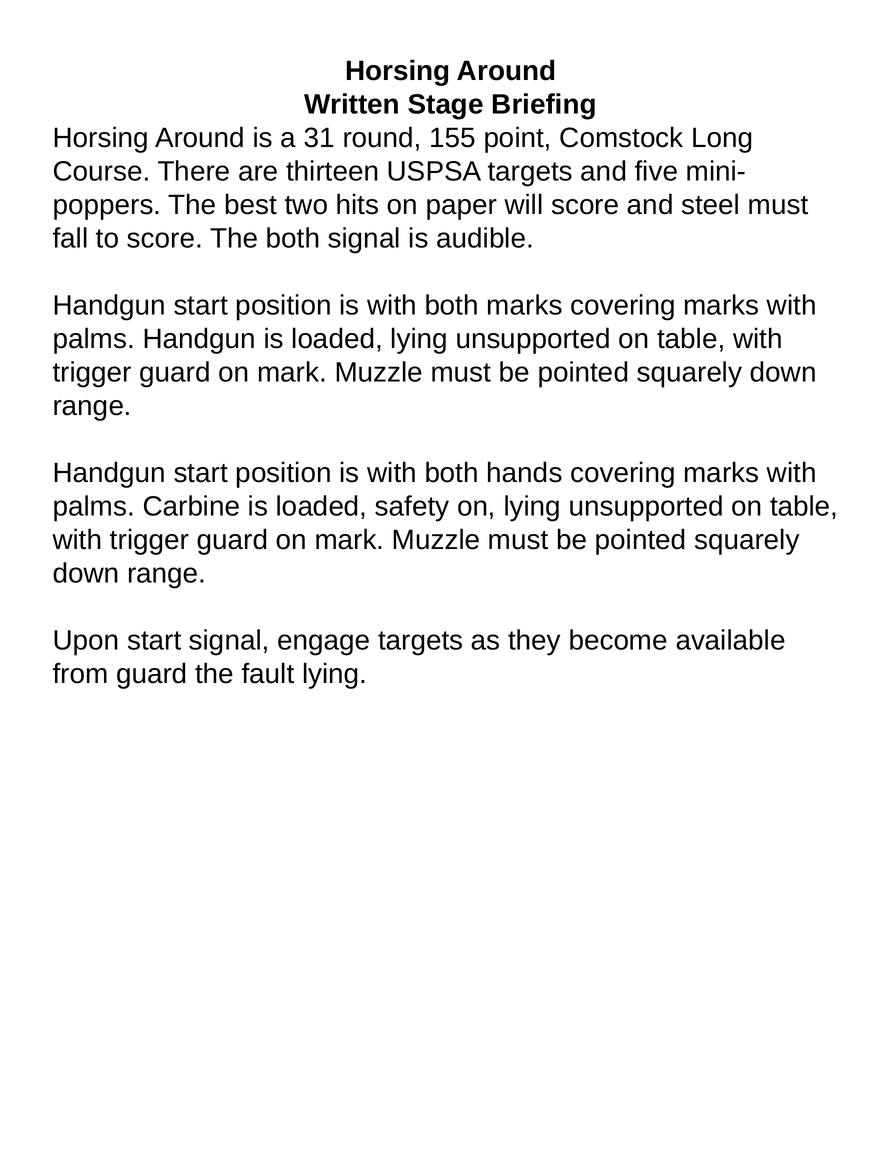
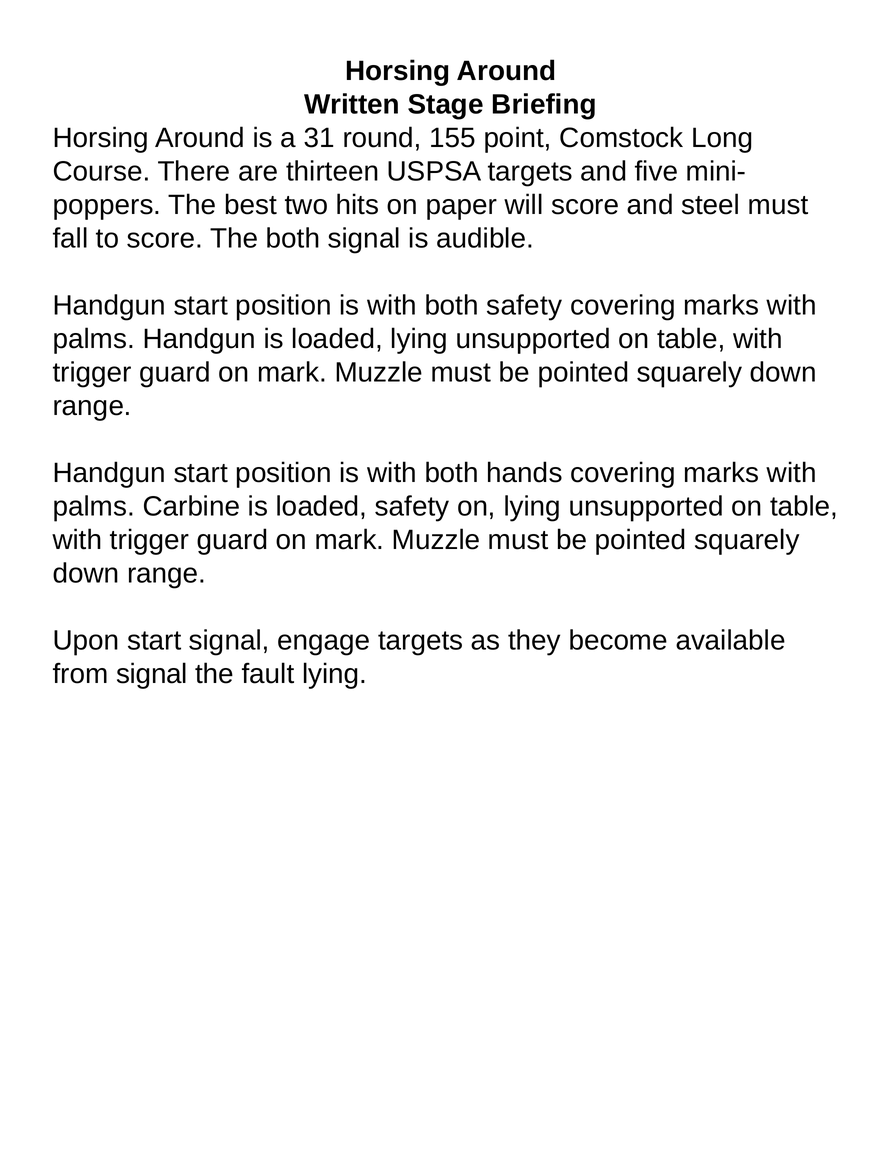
both marks: marks -> safety (524, 305)
from guard: guard -> signal (152, 674)
